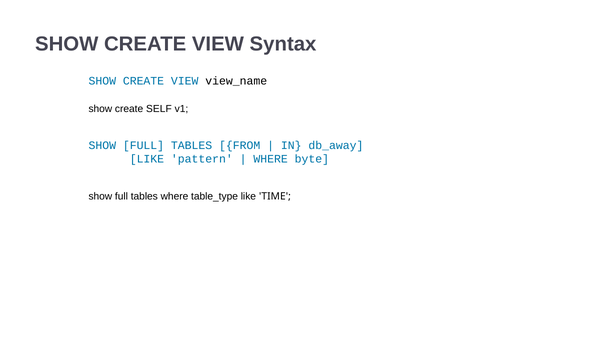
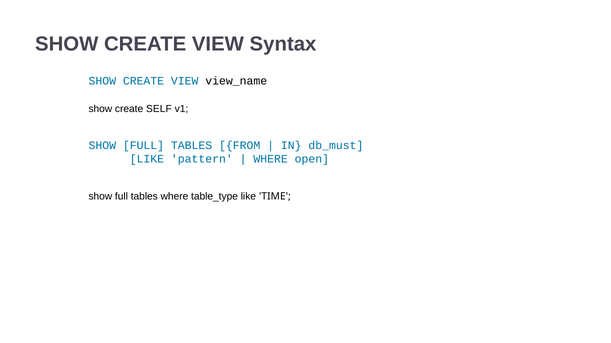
db_away: db_away -> db_must (336, 146)
byte: byte -> open (312, 159)
